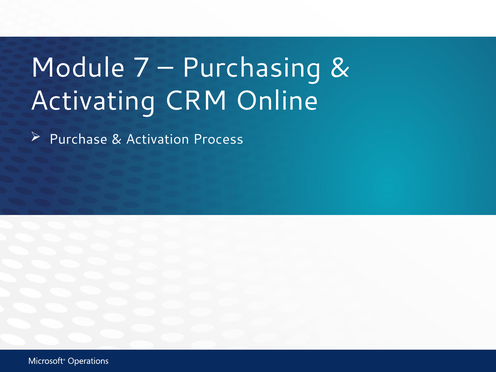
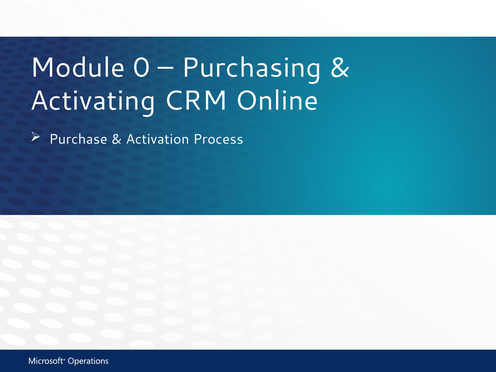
7: 7 -> 0 (142, 68)
